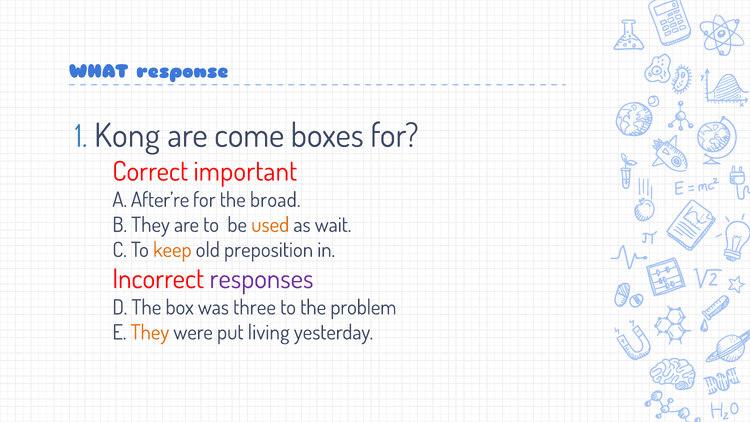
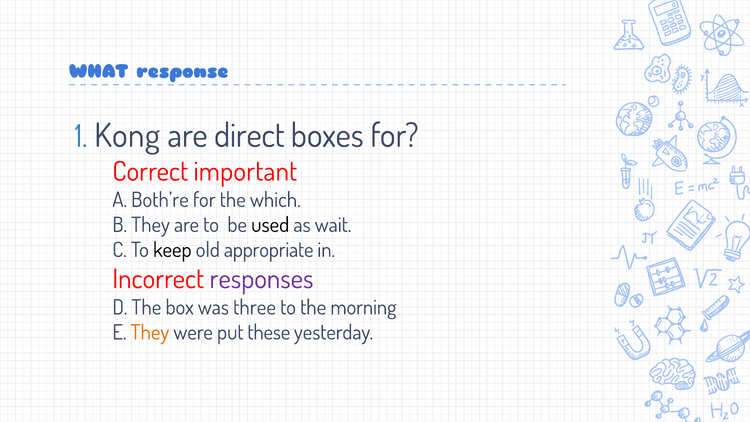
come: come -> direct (249, 136)
After’re: After’re -> Both’re (160, 200)
broad: broad -> which (275, 200)
used colour: orange -> black (270, 225)
keep colour: orange -> black (172, 250)
preposition: preposition -> appropriate (269, 250)
problem: problem -> morning (363, 307)
living: living -> these (269, 332)
